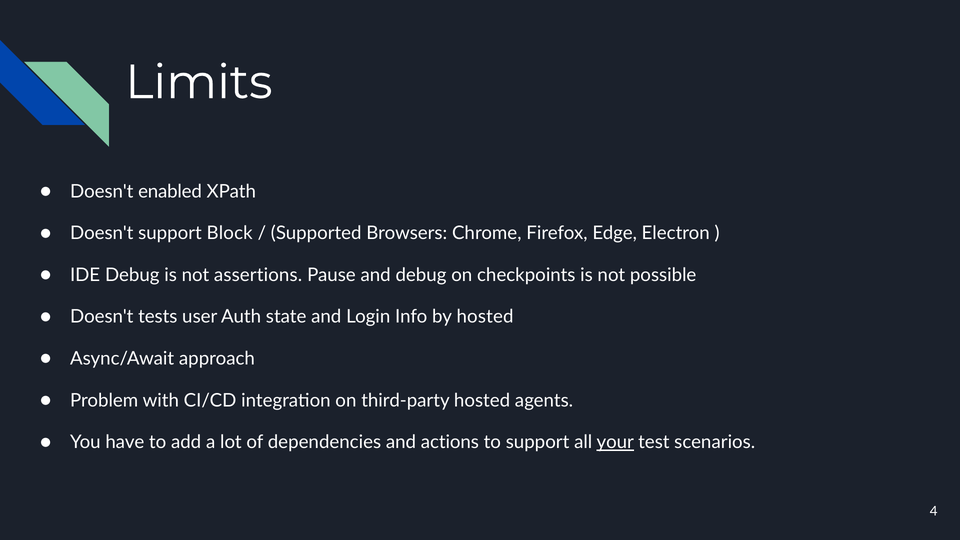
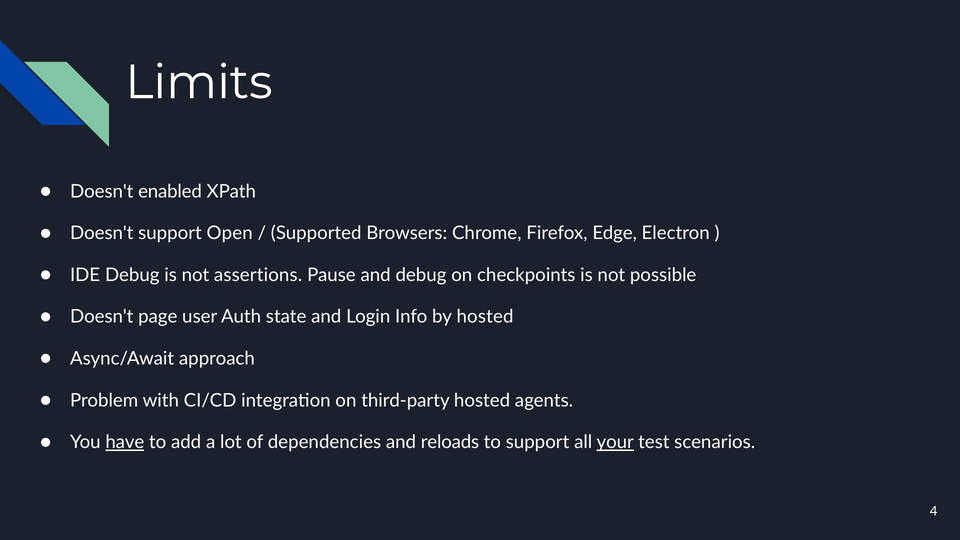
Block: Block -> Open (230, 233)
tests: tests -> page (158, 317)
have underline: none -> present (125, 442)
actions: actions -> reloads (450, 442)
